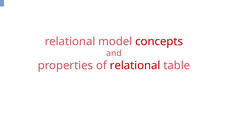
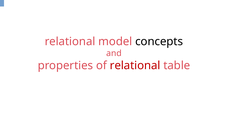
concepts colour: red -> black (159, 42)
